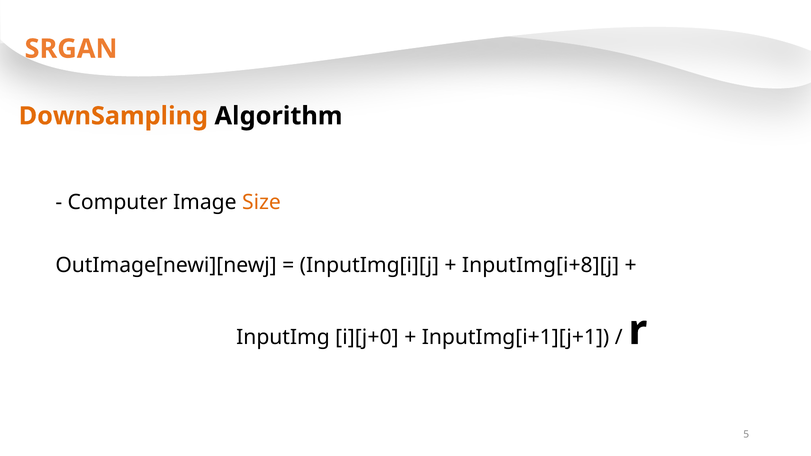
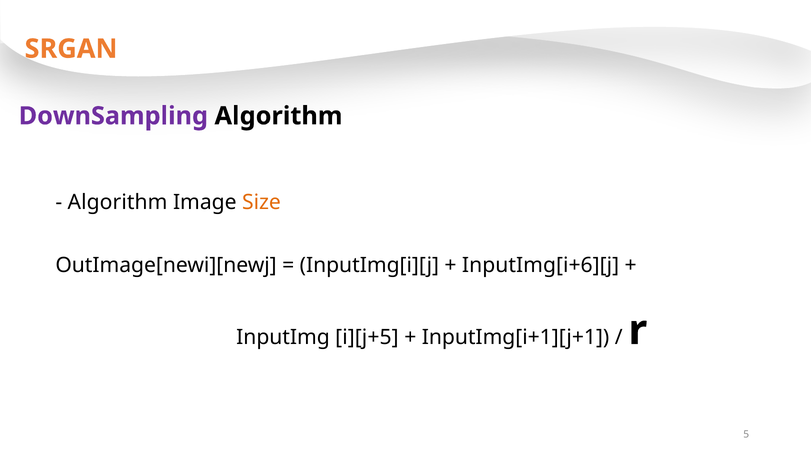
DownSampling colour: orange -> purple (113, 116)
Computer: Computer -> Algorithm (118, 202)
InputImg[i+8][j: InputImg[i+8][j -> InputImg[i+6][j (541, 265)
i][j+0: i][j+0 -> i][j+5 (367, 337)
